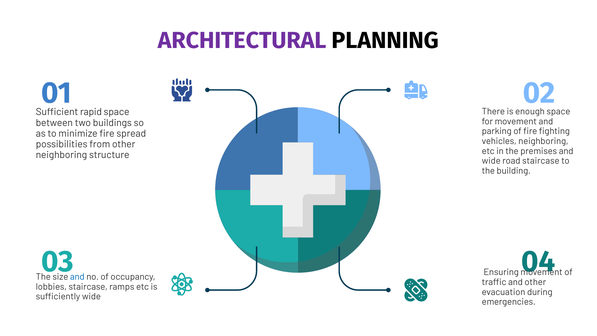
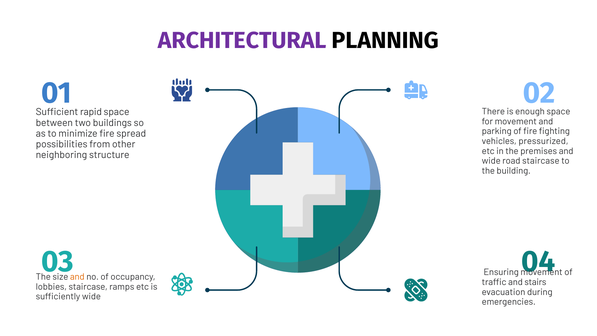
vehicles neighboring: neighboring -> pressurized (543, 141)
and colour: blue -> orange (77, 277)
and other: other -> stairs (535, 282)
